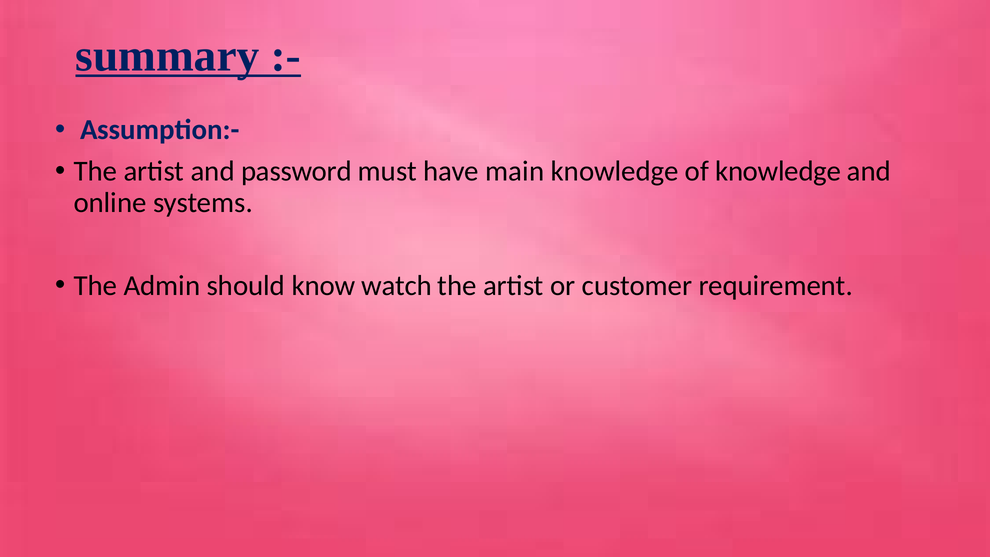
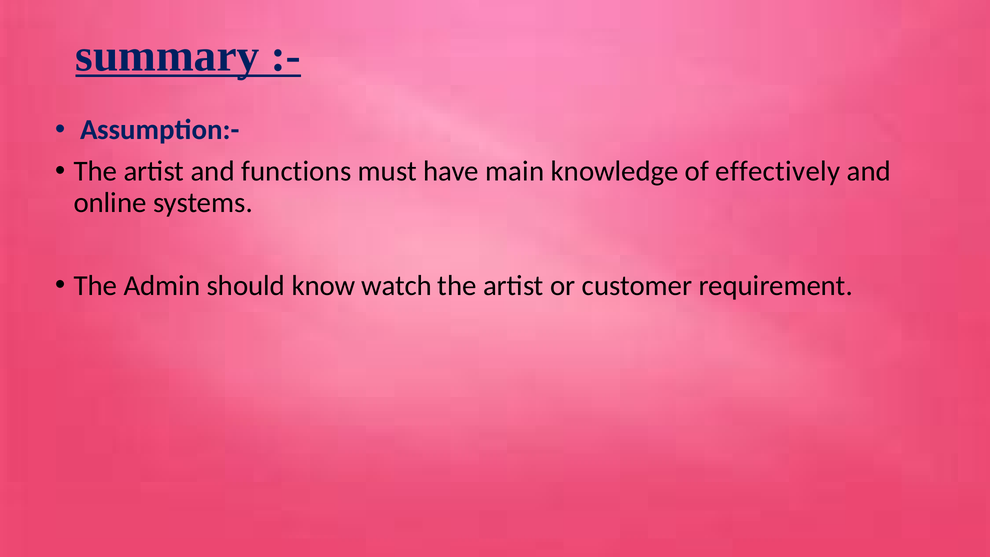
password: password -> functions (296, 171)
of knowledge: knowledge -> effectively (778, 171)
